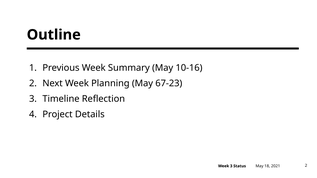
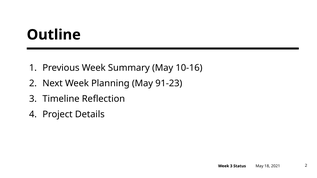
67-23: 67-23 -> 91-23 (169, 83)
